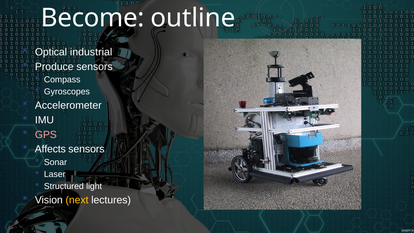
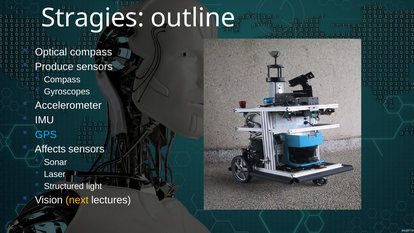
Become: Become -> Stragies (93, 18)
Optical industrial: industrial -> compass (91, 52)
GPS colour: pink -> light blue (46, 135)
